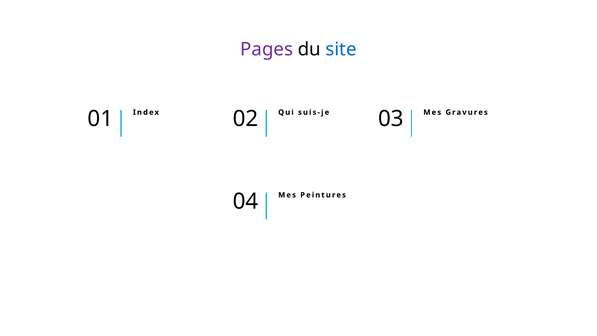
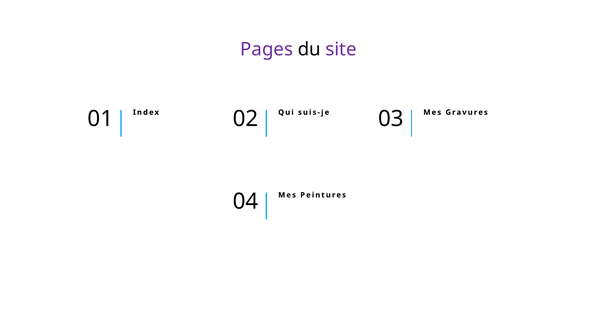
site colour: blue -> purple (341, 49)
